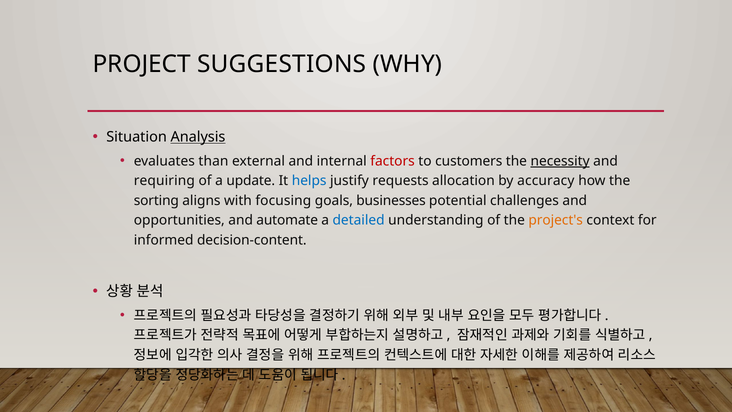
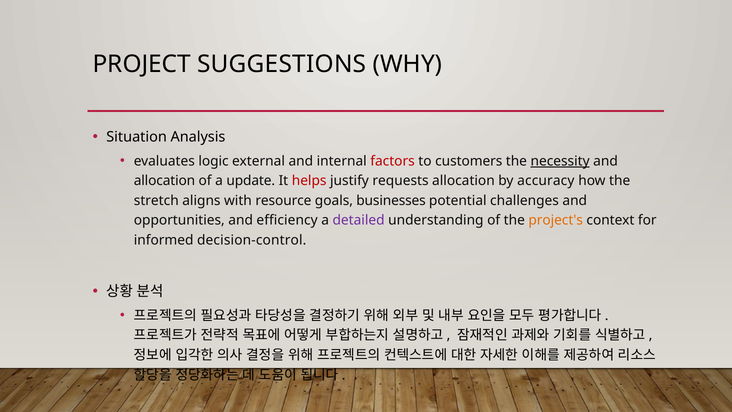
Analysis underline: present -> none (198, 137)
than: than -> logic (214, 161)
requiring: requiring -> allocation (164, 181)
helps colour: blue -> red (309, 181)
sorting: sorting -> stretch (156, 200)
focusing: focusing -> resource (283, 200)
automate: automate -> efficiency (287, 220)
detailed colour: blue -> purple (359, 220)
decision-content: decision-content -> decision-control (252, 240)
